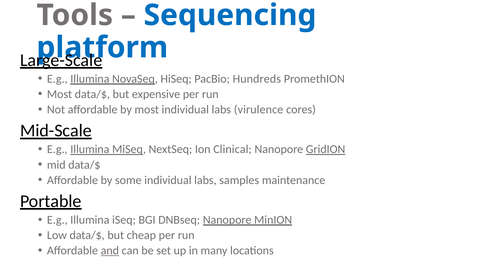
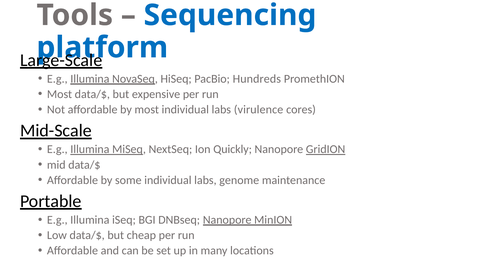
Clinical: Clinical -> Quickly (233, 150)
samples: samples -> genome (239, 180)
and underline: present -> none (110, 251)
